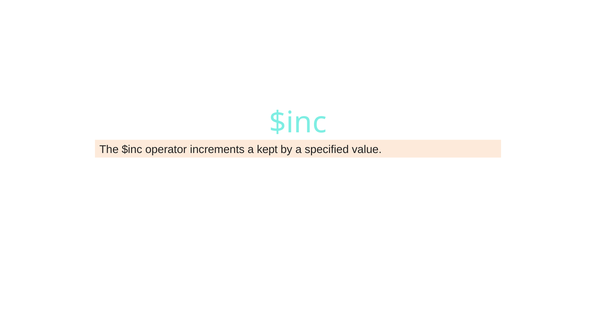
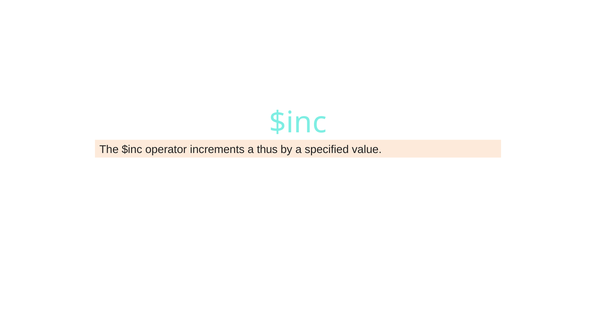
kept: kept -> thus (267, 150)
